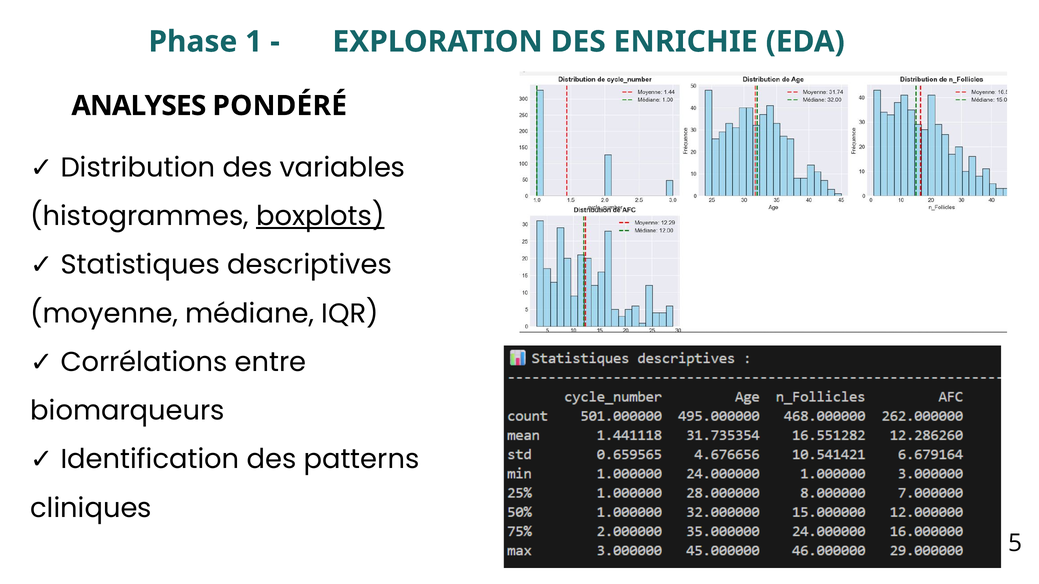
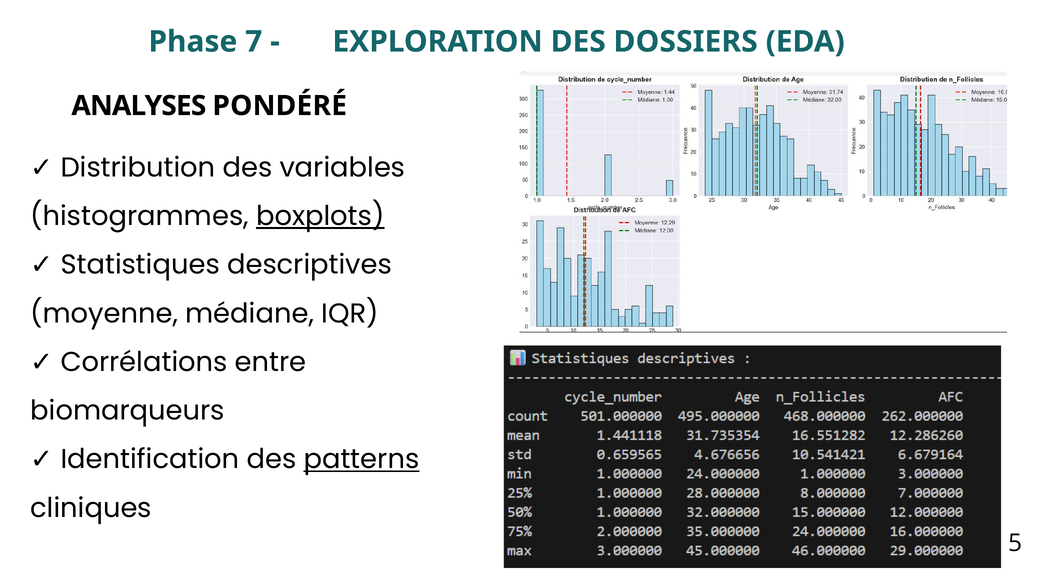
1: 1 -> 7 (254, 42)
ENRICHIE: ENRICHIE -> DOSSIERS (686, 42)
patterns underline: none -> present (361, 460)
